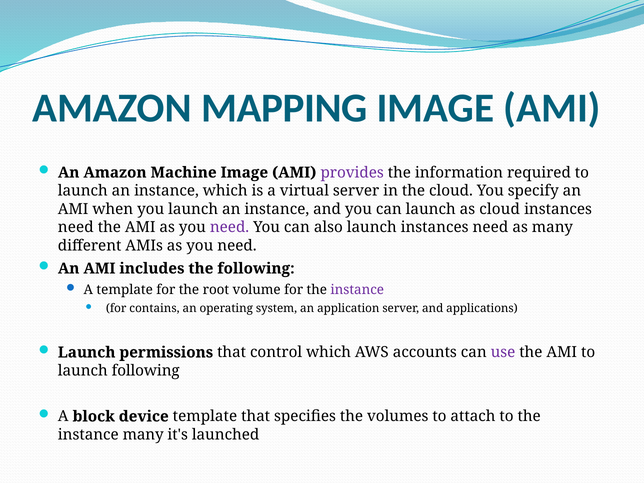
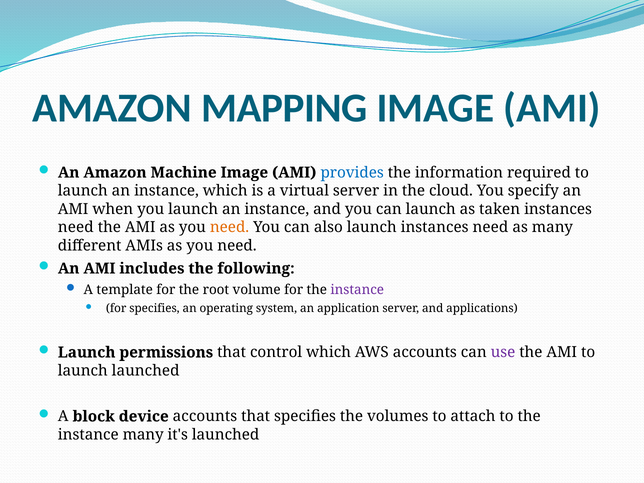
provides colour: purple -> blue (352, 173)
as cloud: cloud -> taken (500, 209)
need colour: purple -> orange (230, 227)
for contains: contains -> specifies (155, 308)
launch following: following -> launched (146, 371)
device template: template -> accounts (205, 416)
